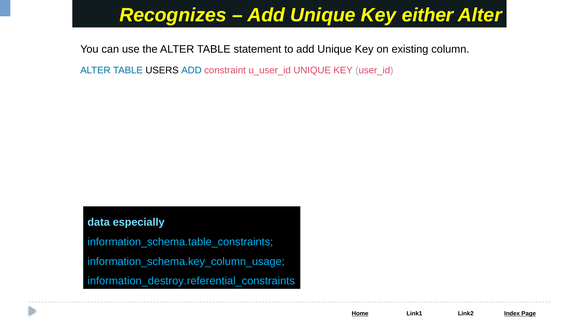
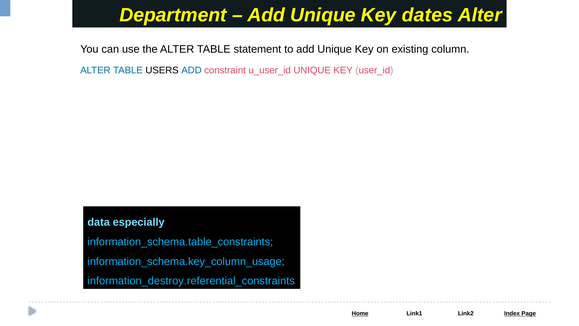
Recognizes: Recognizes -> Department (173, 15)
either: either -> dates (427, 15)
